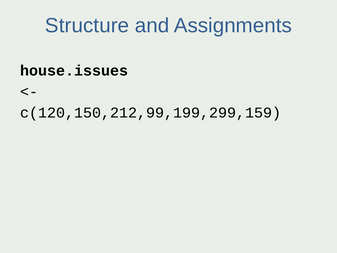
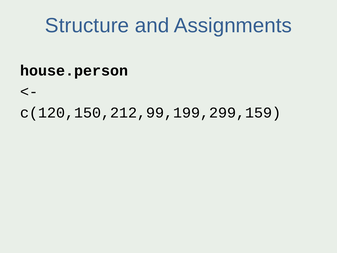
house.issues: house.issues -> house.person (74, 71)
